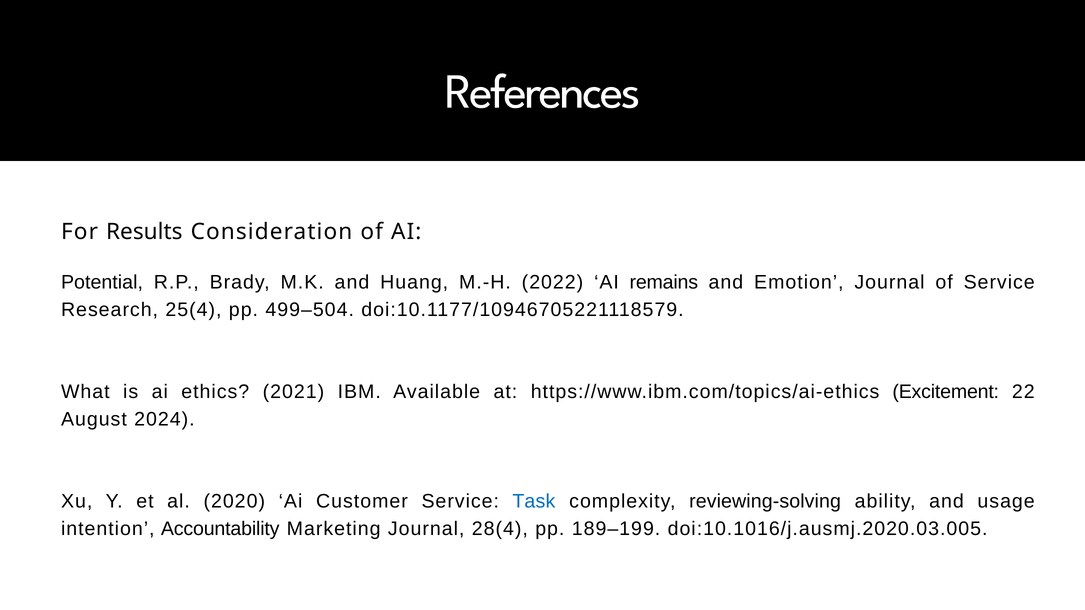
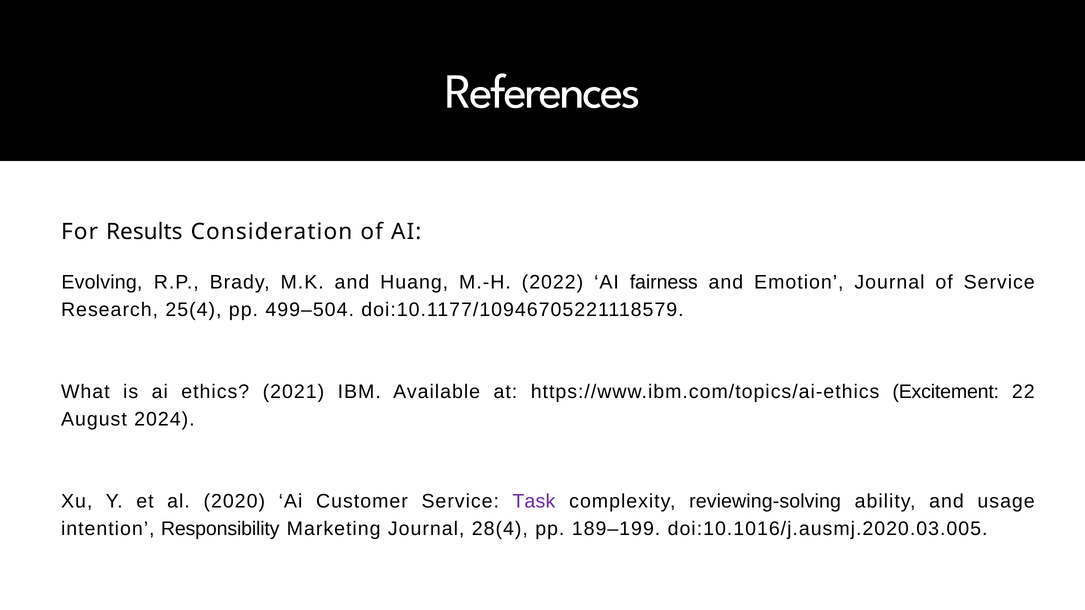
Potential: Potential -> Evolving (102, 282)
remains: remains -> fairness (664, 282)
Task colour: blue -> purple (534, 502)
Accountability: Accountability -> Responsibility (220, 529)
